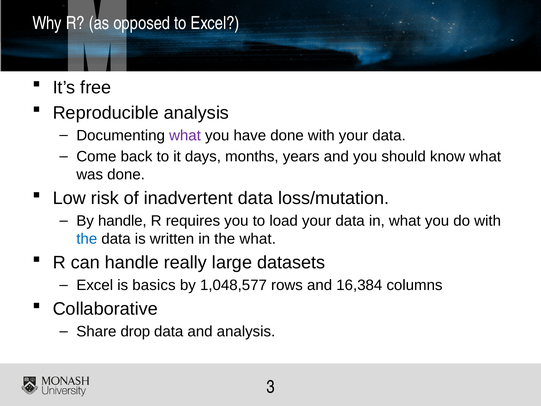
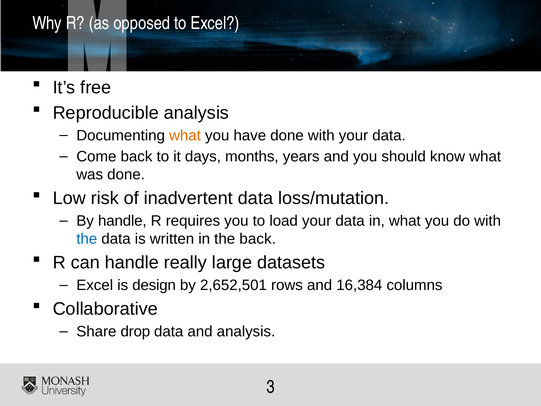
what colour: purple -> orange (185, 135)
the what: what -> back (258, 239)
basics: basics -> design (154, 285)
1,048,577: 1,048,577 -> 2,652,501 (233, 285)
